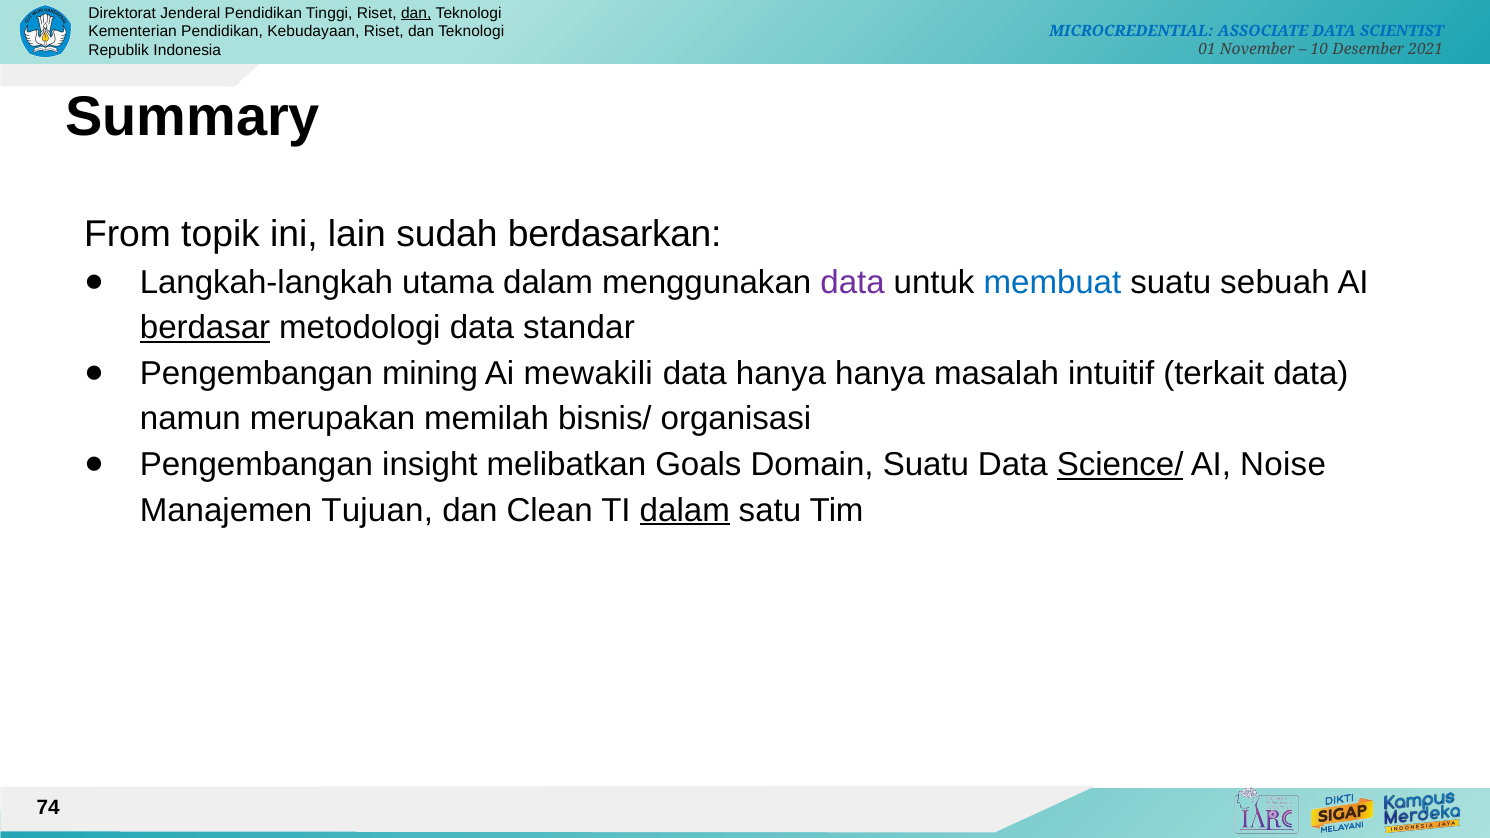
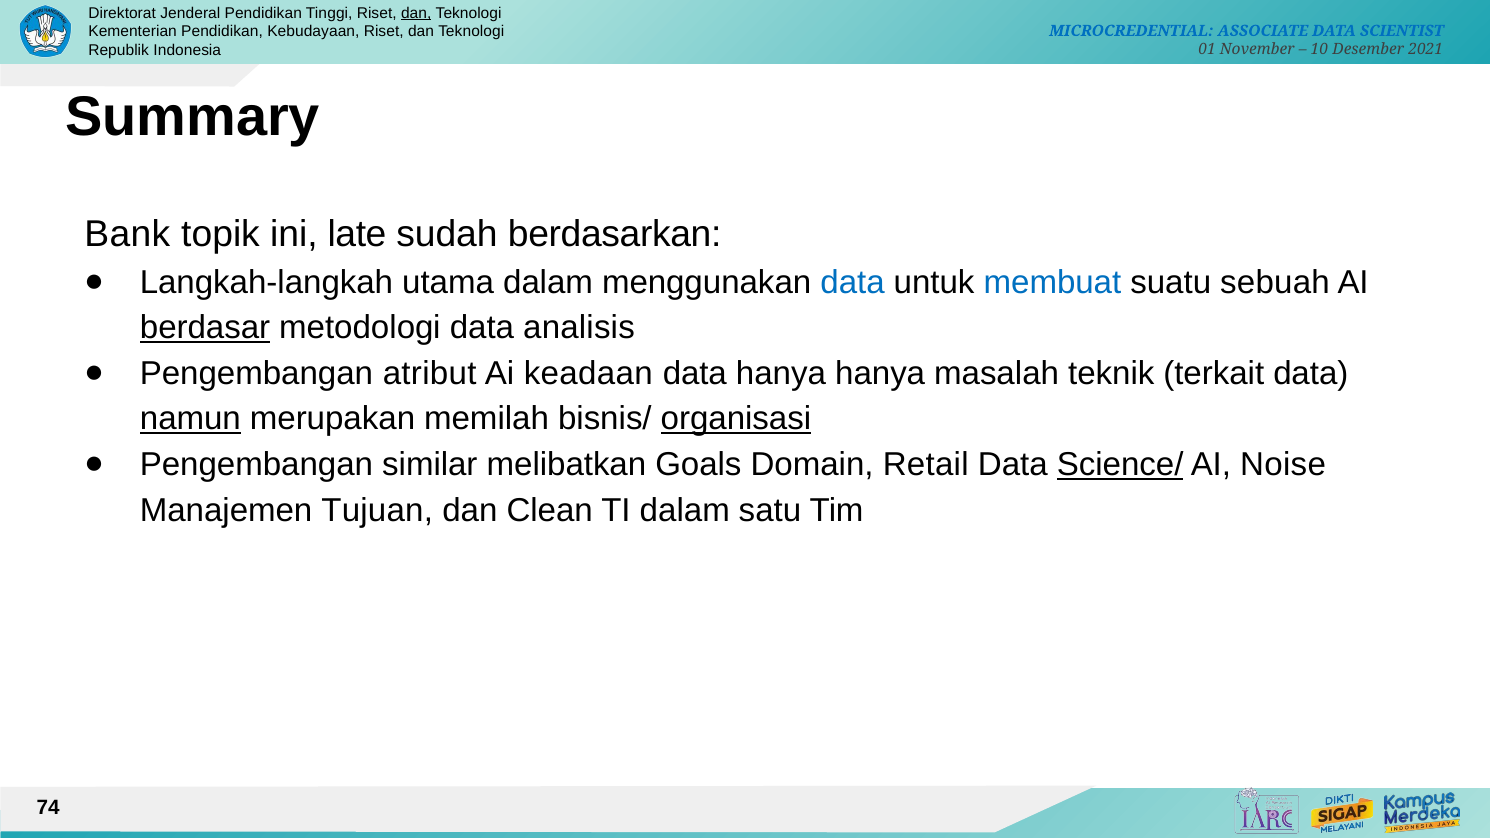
From: From -> Bank (127, 234)
lain: lain -> late (357, 234)
data colour: purple -> blue (853, 282)
standar: standar -> analisis (579, 328)
mining: mining -> atribut (430, 373)
mewakili: mewakili -> keadaan (588, 373)
intuitif: intuitif -> teknik (1111, 373)
namun underline: none -> present (190, 419)
organisasi underline: none -> present (736, 419)
insight: insight -> similar (430, 465)
Domain Suatu: Suatu -> Retail (926, 465)
dalam underline: present -> none (685, 510)
